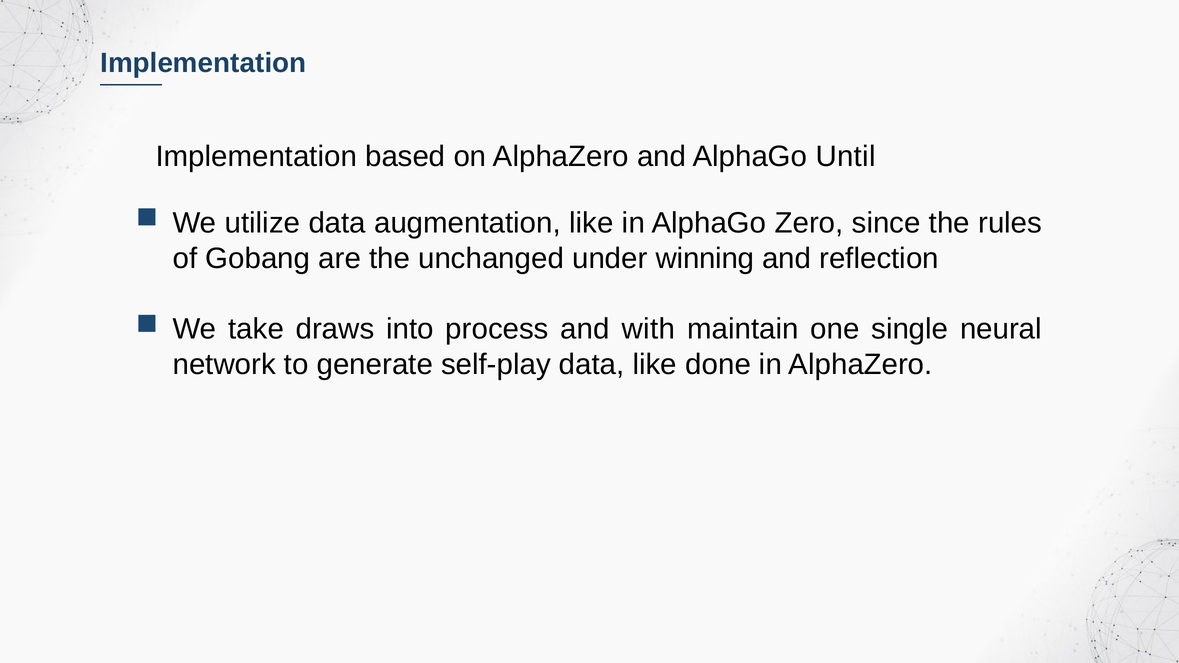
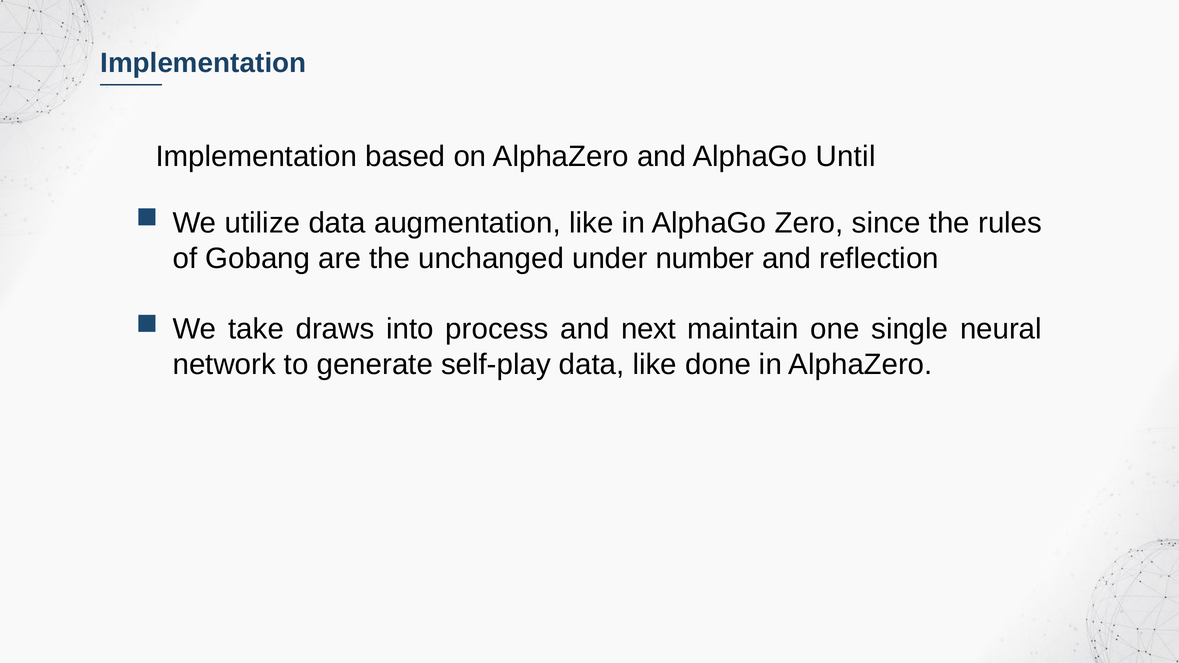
winning: winning -> number (705, 258)
with: with -> next (649, 329)
